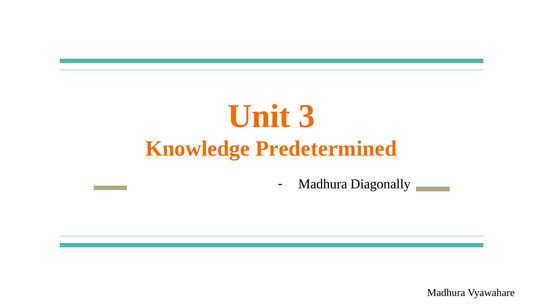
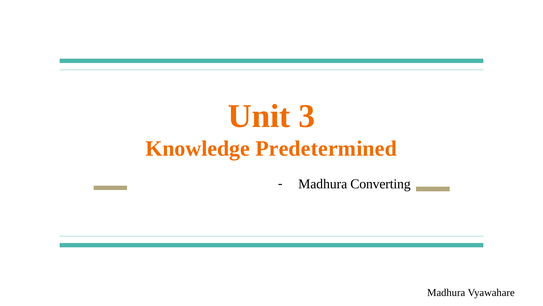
Diagonally: Diagonally -> Converting (381, 184)
